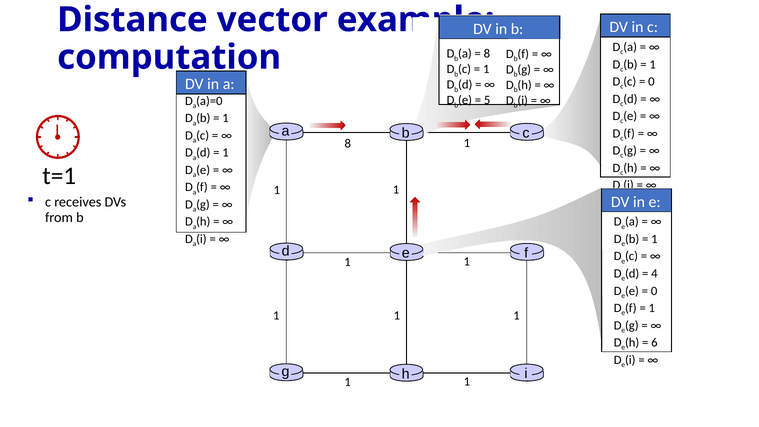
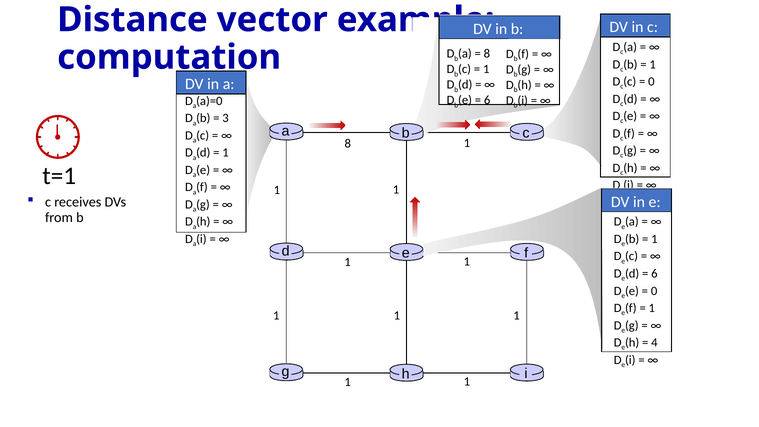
5: 5 -> 6 (487, 100)
1: 1 -> 3 (226, 118)
4: 4 -> 6 (654, 274)
6: 6 -> 4 (654, 343)
